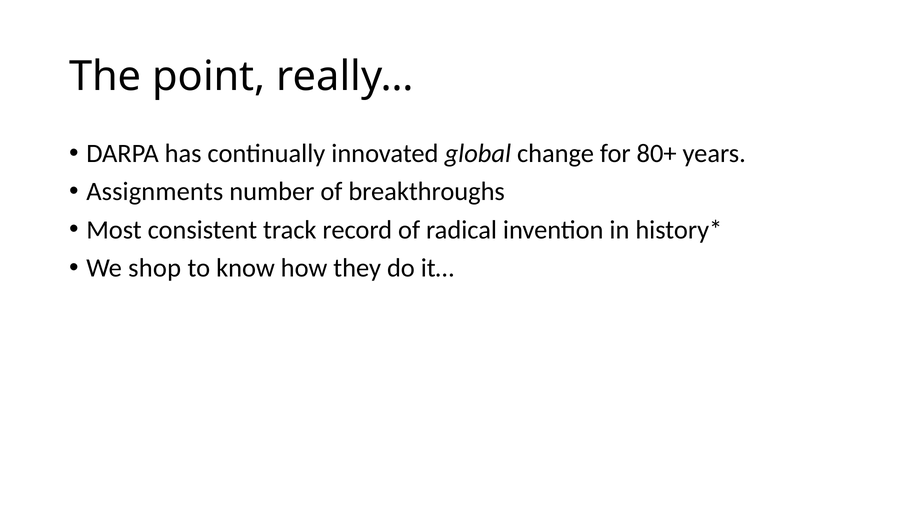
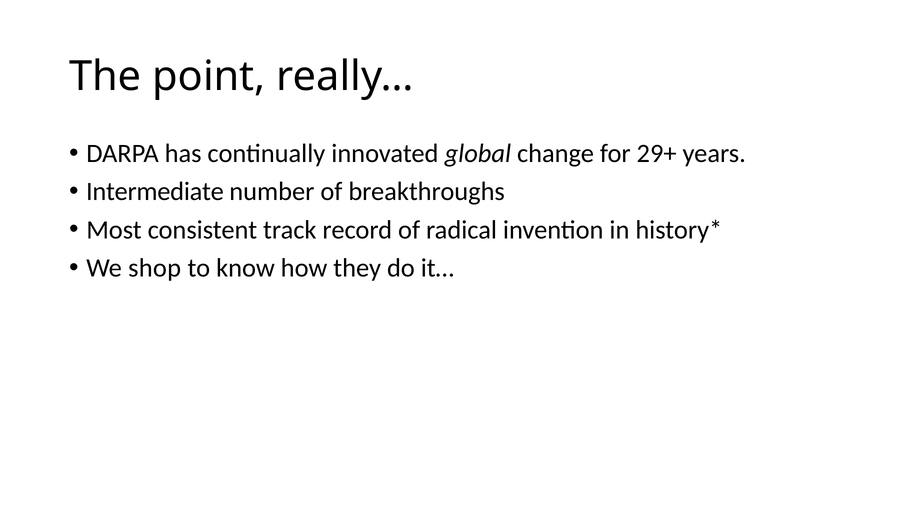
80+: 80+ -> 29+ (657, 154)
Assignments: Assignments -> Intermediate (155, 192)
